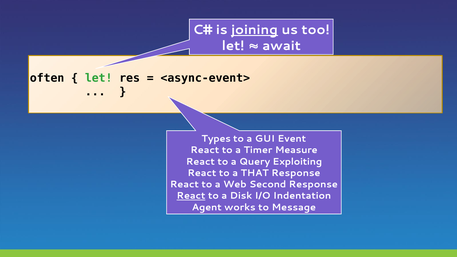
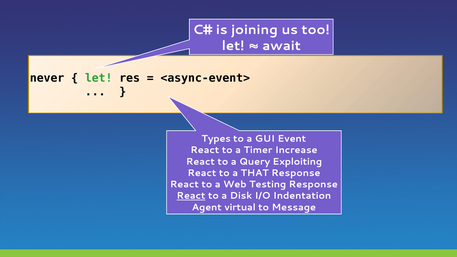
joining underline: present -> none (255, 30)
often: often -> never (47, 78)
Measure: Measure -> Increase (296, 150)
Second: Second -> Testing (268, 185)
works: works -> virtual (240, 207)
